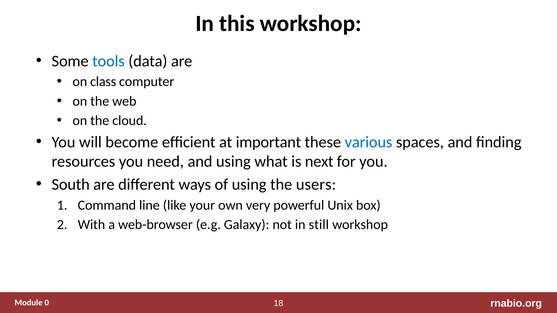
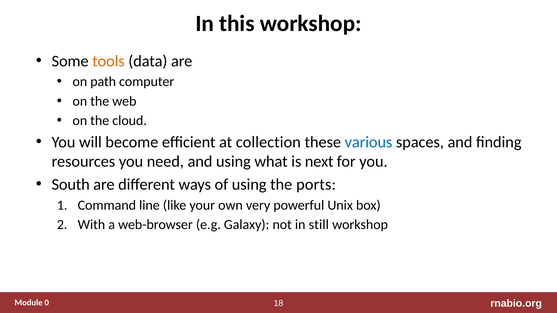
tools colour: blue -> orange (109, 61)
class: class -> path (103, 82)
important: important -> collection (268, 142)
users: users -> ports (316, 185)
